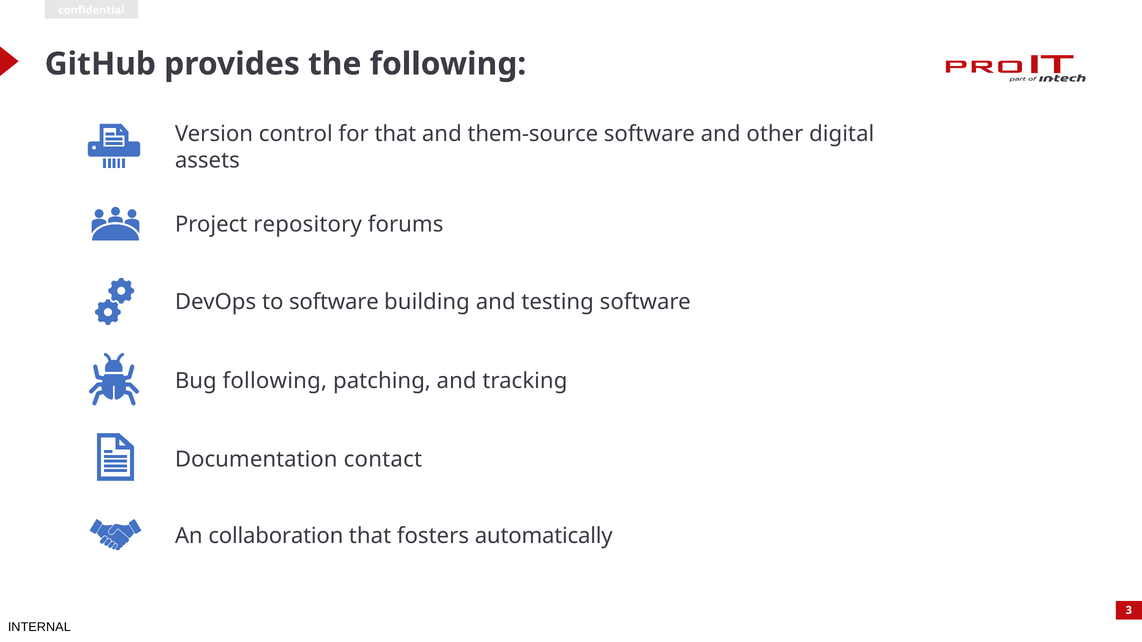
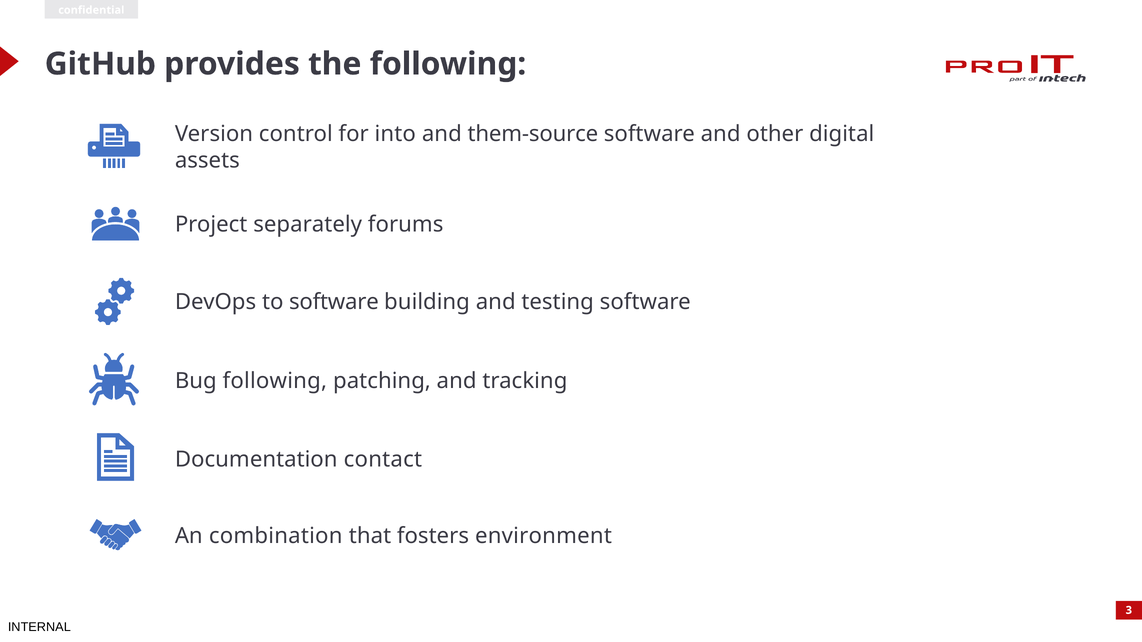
for that: that -> into (395, 134)
repository: repository -> separately (308, 224)
collaboration: collaboration -> combination (276, 536)
automatically: automatically -> environment (543, 536)
